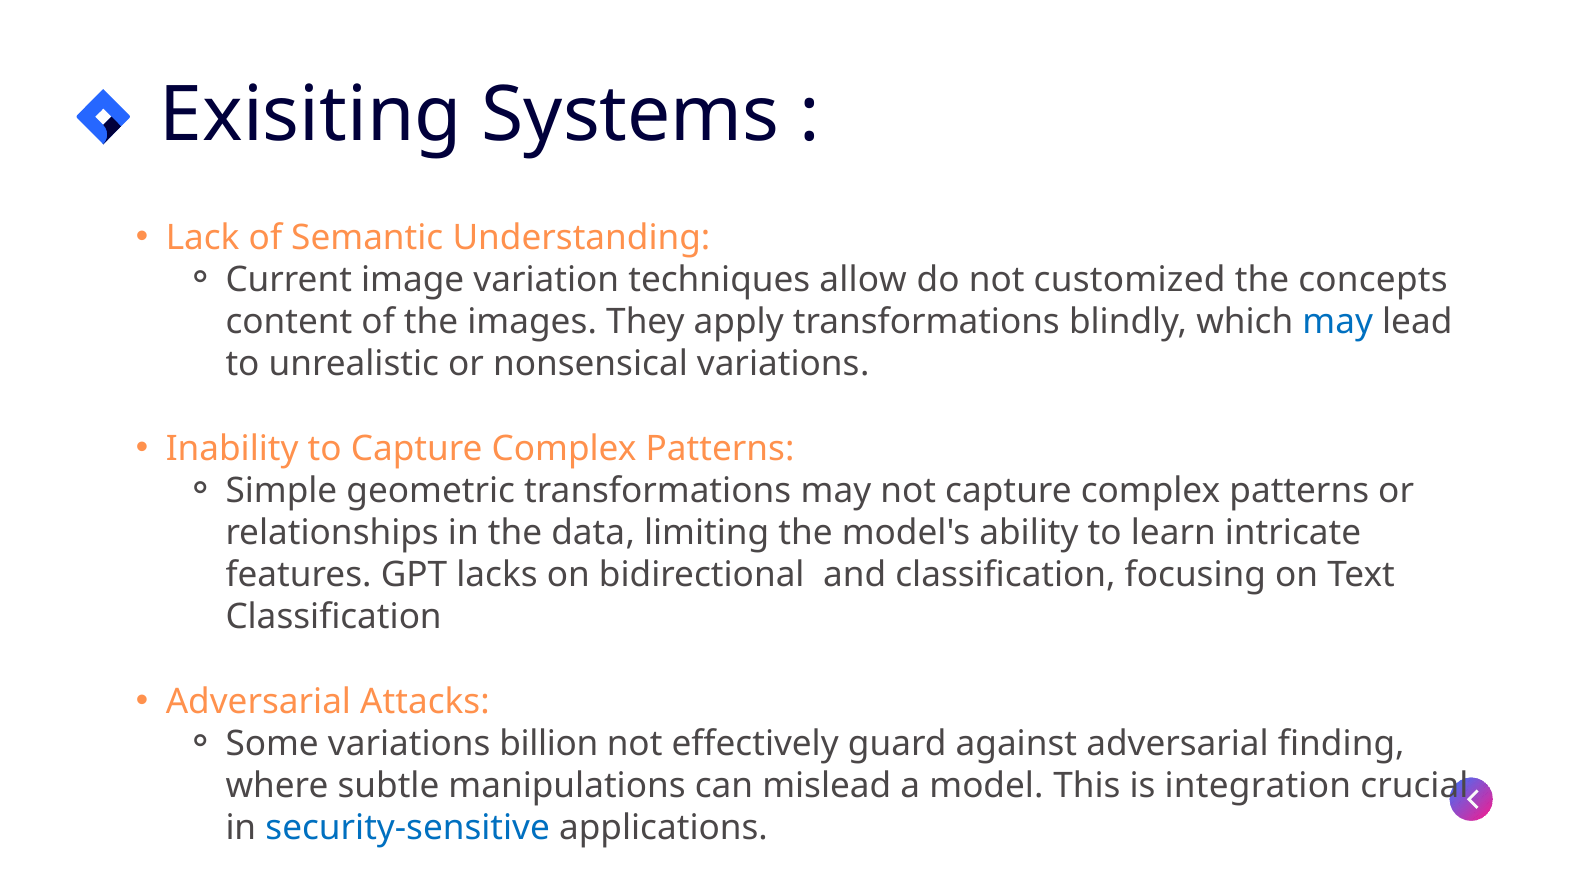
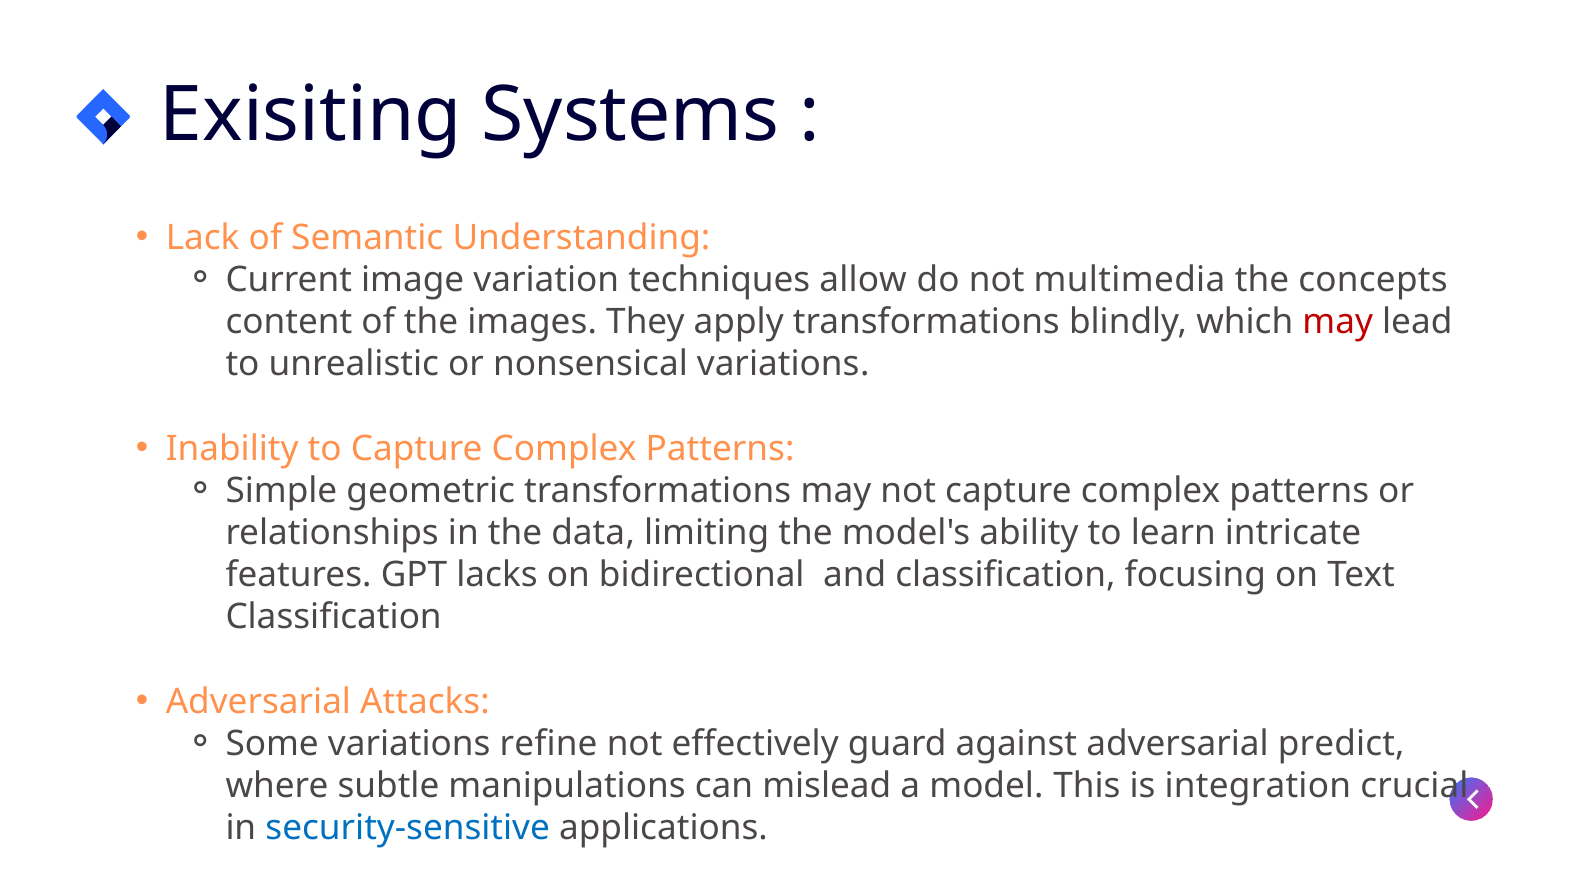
customized: customized -> multimedia (1130, 280)
may colour: blue -> red (1338, 322)
billion: billion -> refine (549, 744)
finding: finding -> predict (1341, 744)
